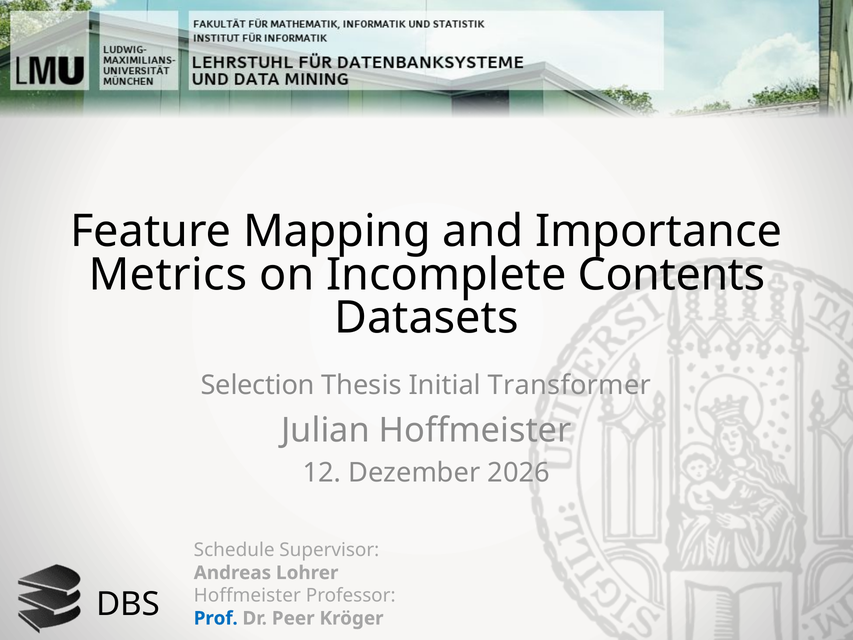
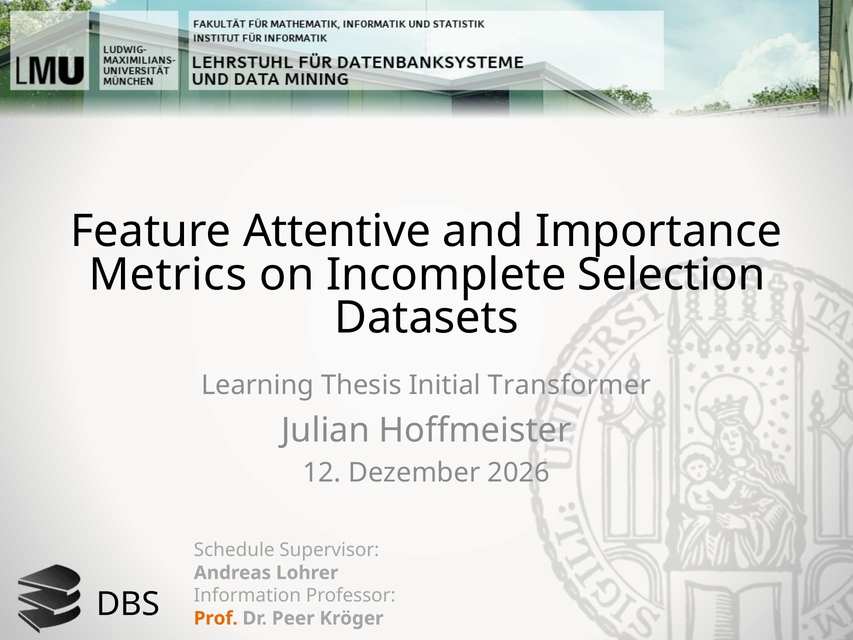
Mapping: Mapping -> Attentive (337, 231)
Contents: Contents -> Selection (671, 275)
Selection: Selection -> Learning (258, 385)
Hoffmeister: Hoffmeister -> Information (247, 595)
Prof colour: blue -> orange (216, 618)
